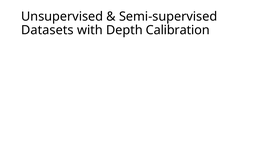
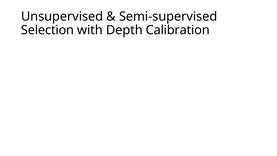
Datasets: Datasets -> Selection (47, 30)
